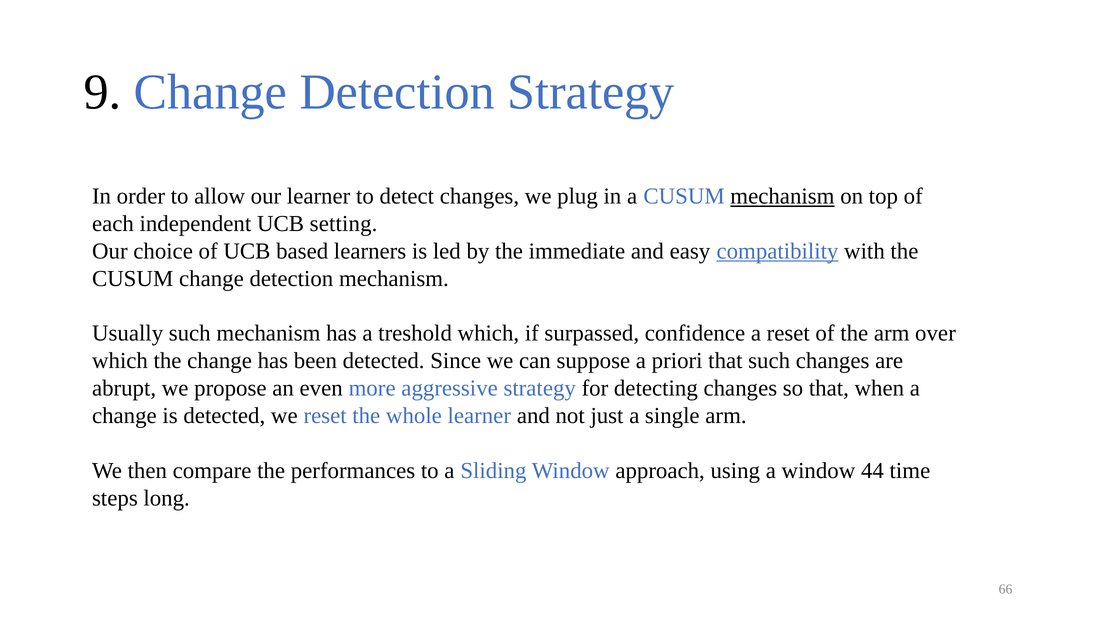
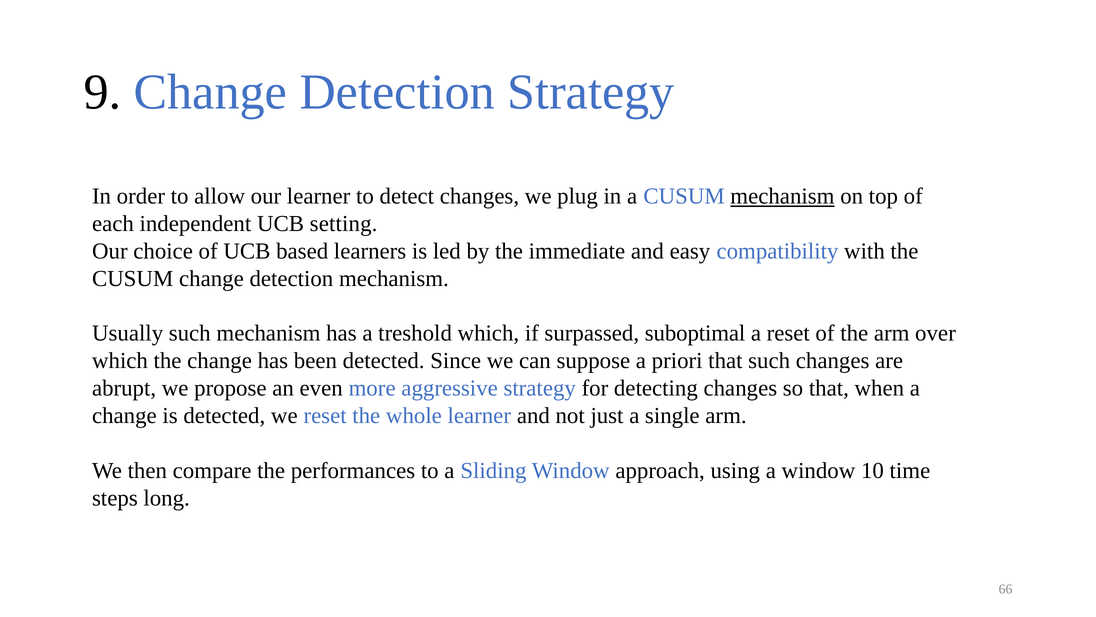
compatibility underline: present -> none (777, 251)
confidence: confidence -> suboptimal (695, 333)
44: 44 -> 10 (872, 470)
